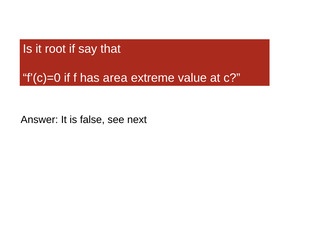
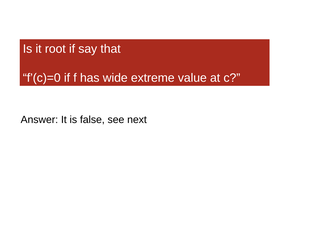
area: area -> wide (115, 78)
